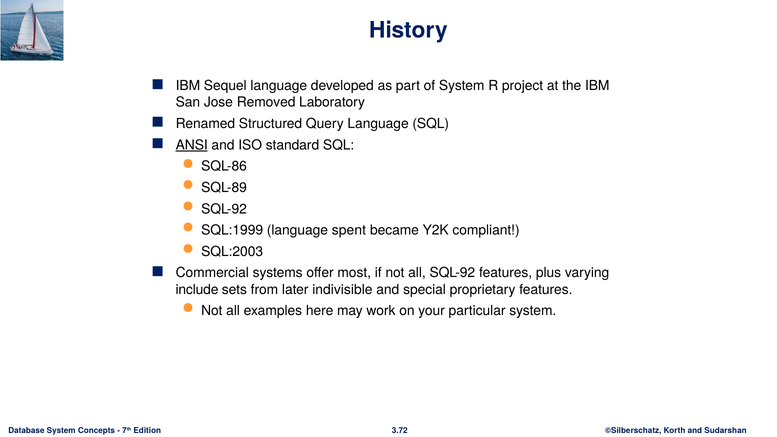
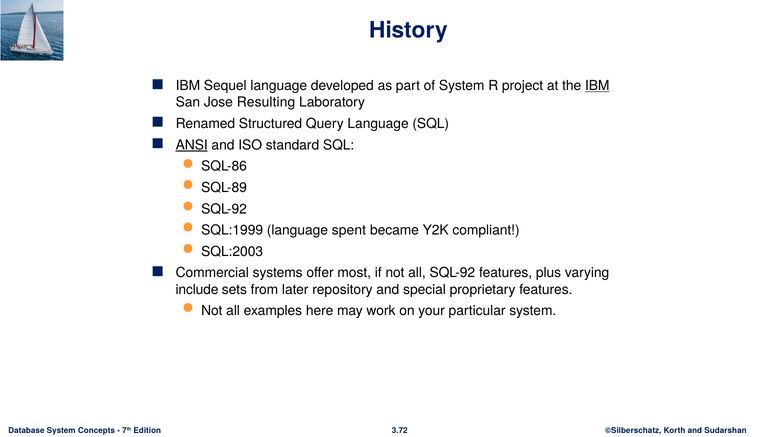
IBM underline: none -> present (597, 86)
Removed: Removed -> Resulting (266, 102)
indivisible: indivisible -> repository (342, 290)
